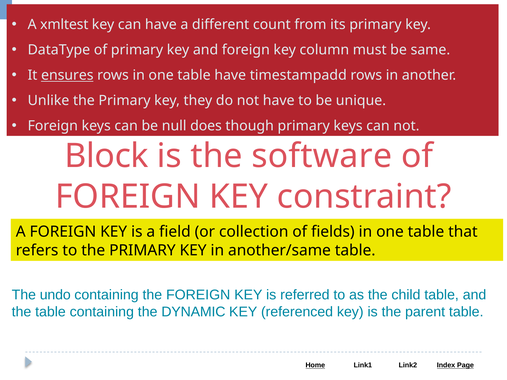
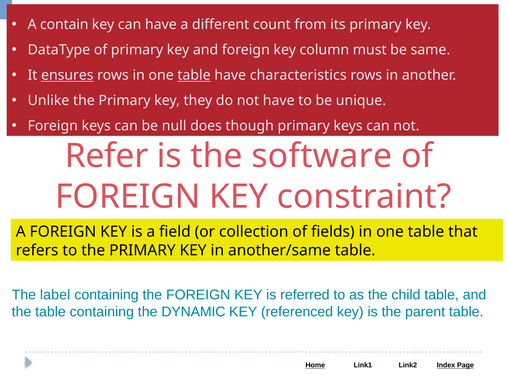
xmltest: xmltest -> contain (64, 25)
table underline: none -> present (194, 75)
timestampadd: timestampadd -> characteristics (298, 75)
Block: Block -> Refer (107, 156)
undo: undo -> label (55, 295)
